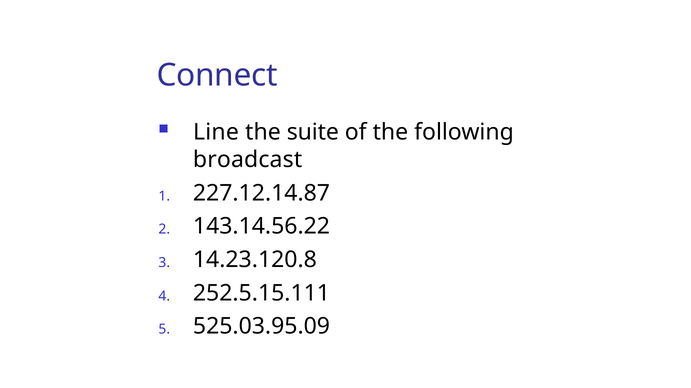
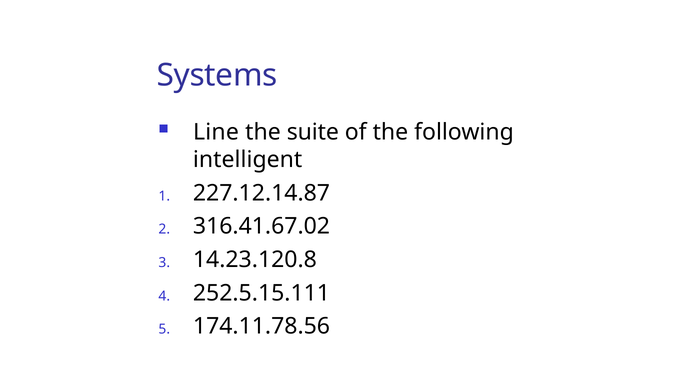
Connect: Connect -> Systems (217, 76)
broadcast: broadcast -> intelligent (248, 160)
143.14.56.22: 143.14.56.22 -> 316.41.67.02 (261, 227)
525.03.95.09: 525.03.95.09 -> 174.11.78.56 (261, 327)
